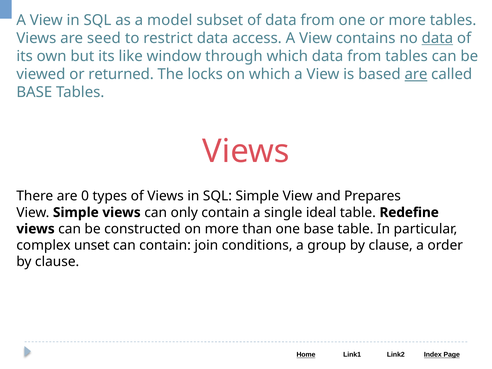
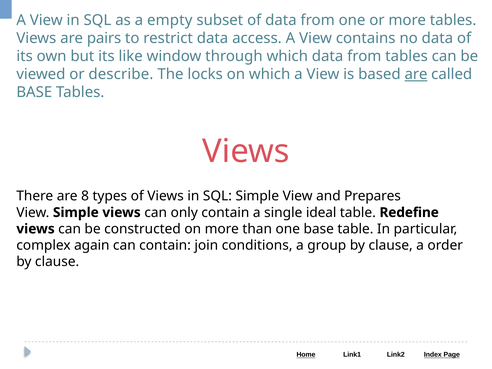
model: model -> empty (170, 20)
seed: seed -> pairs (104, 38)
data underline: present -> none (437, 38)
returned: returned -> describe (121, 74)
0: 0 -> 8 (85, 196)
unset: unset -> again (92, 245)
